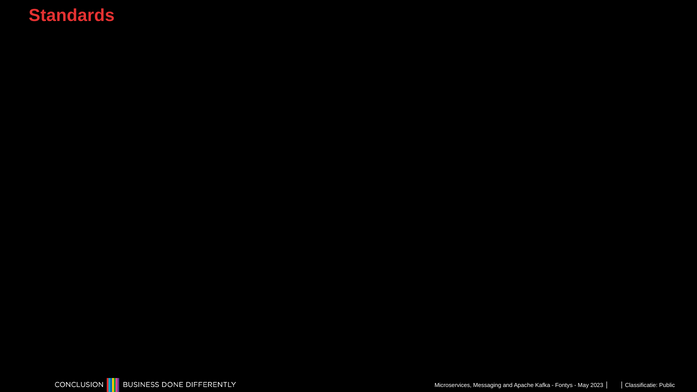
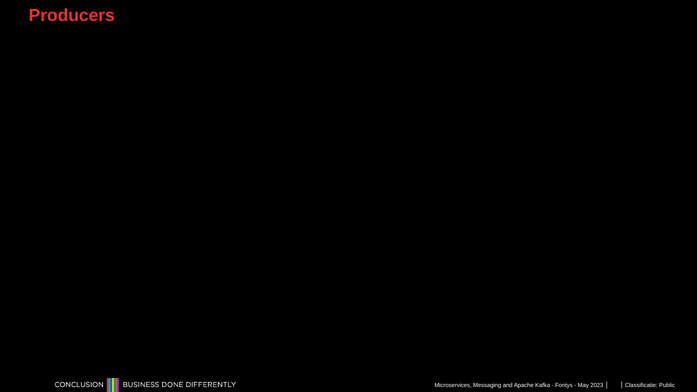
Standards: Standards -> Producers (72, 15)
